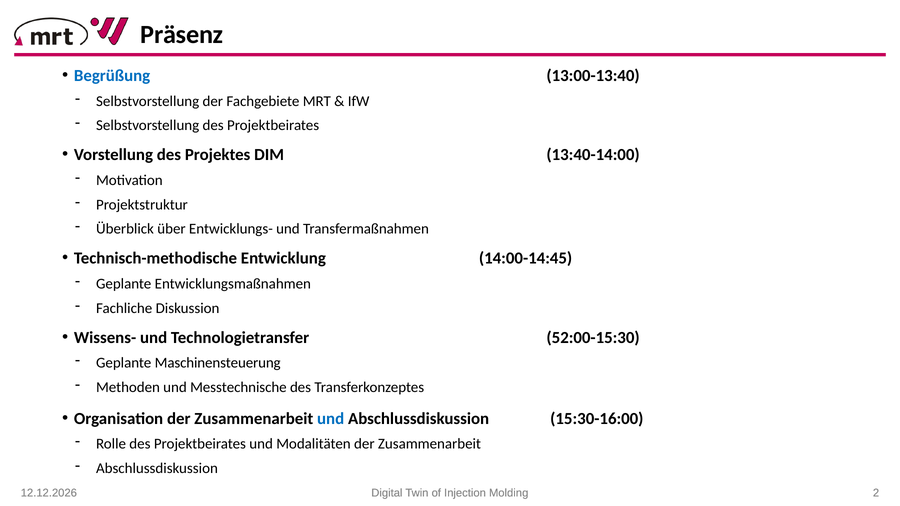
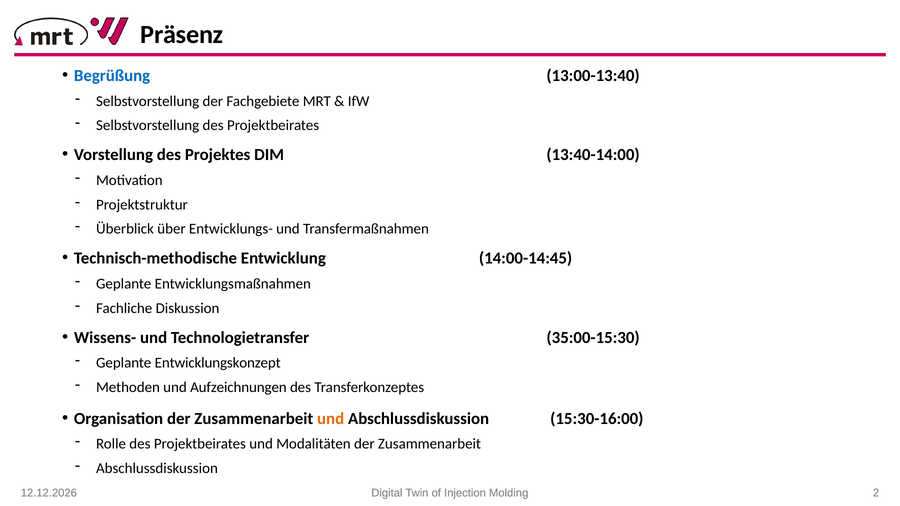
52:00-15:30: 52:00-15:30 -> 35:00-15:30 (593, 338)
Maschinensteuerung: Maschinensteuerung -> Entwicklungskonzept (218, 363)
Messtechnische: Messtechnische -> Aufzeichnungen (238, 387)
und colour: blue -> orange (331, 419)
